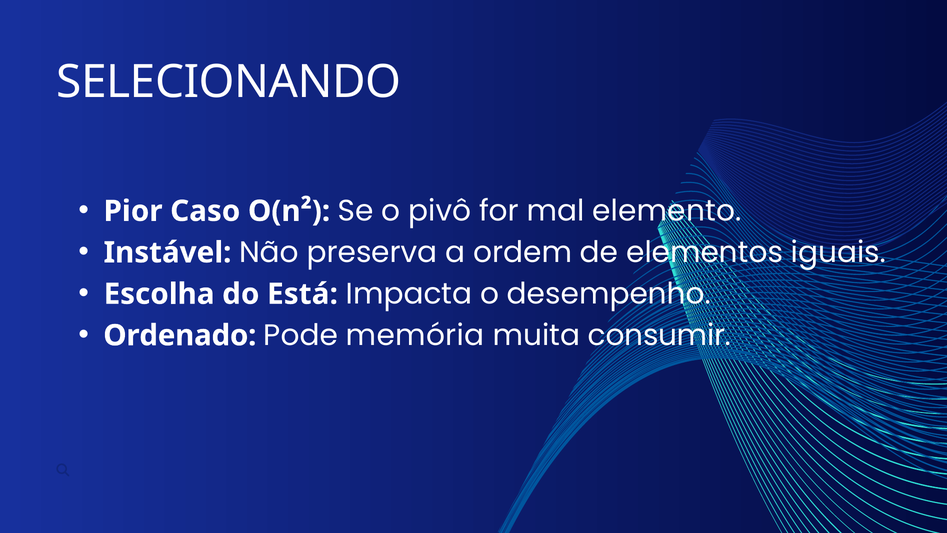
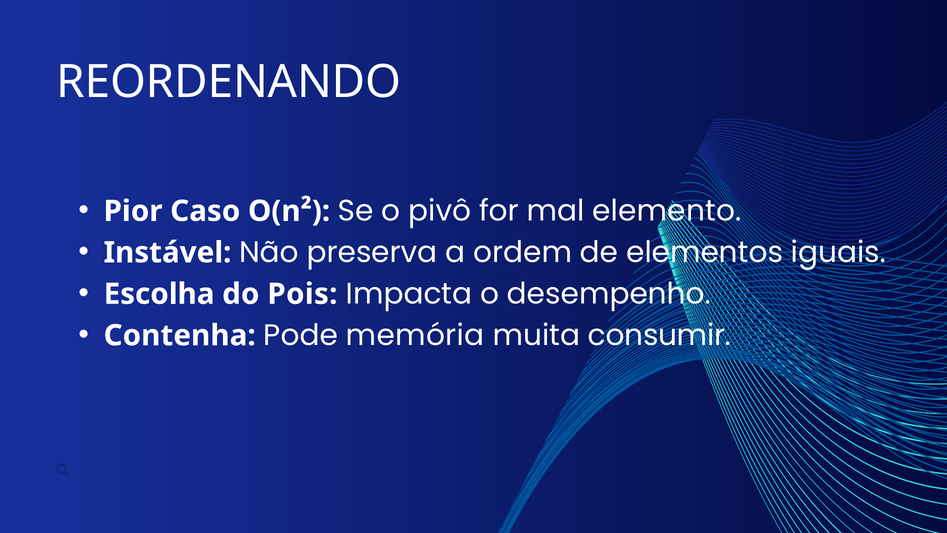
SELECIONANDO: SELECIONANDO -> REORDENANDO (229, 82)
Está: Está -> Pois (302, 294)
Ordenado: Ordenado -> Contenha (180, 335)
